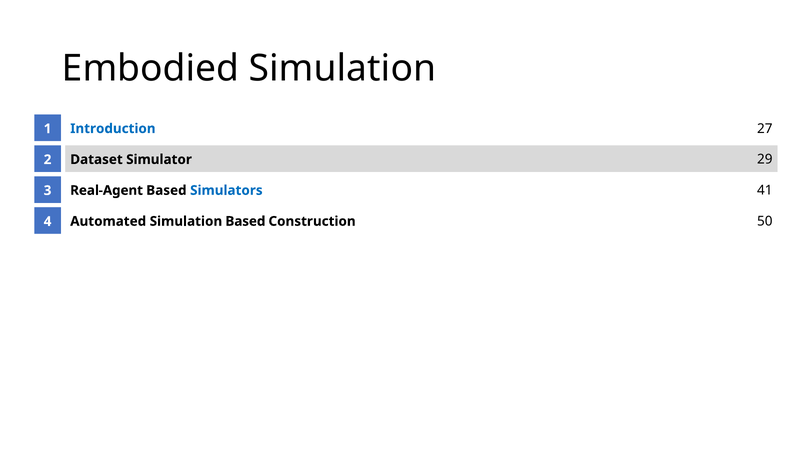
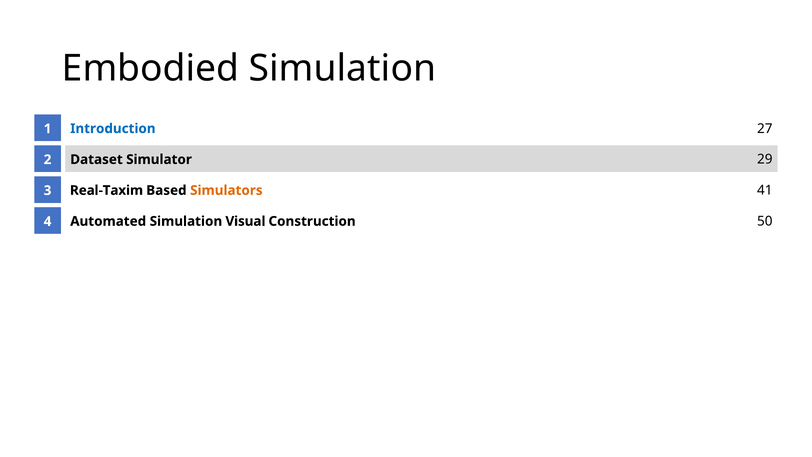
Real-Agent: Real-Agent -> Real-Taxim (107, 190)
Simulators colour: blue -> orange (226, 190)
Simulation Based: Based -> Visual (245, 221)
